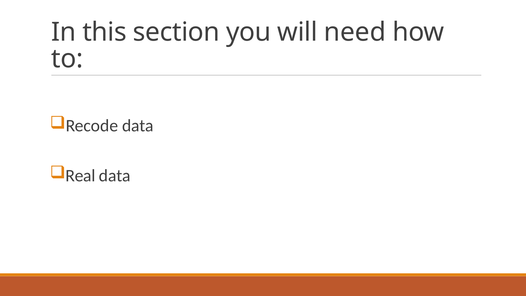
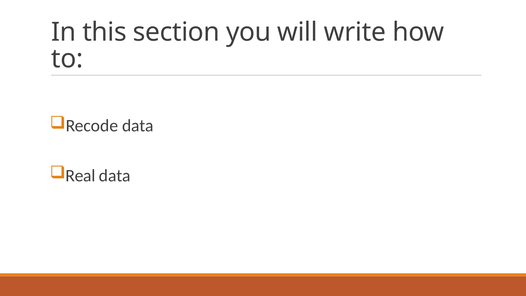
need: need -> write (355, 32)
